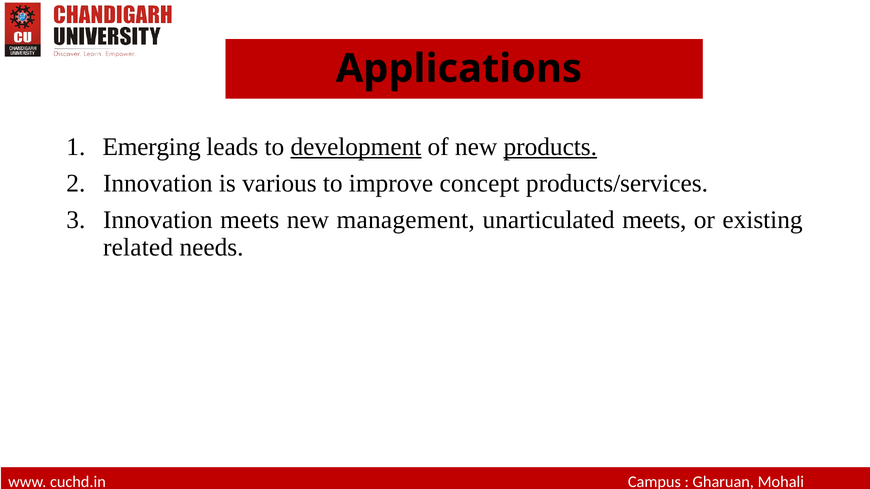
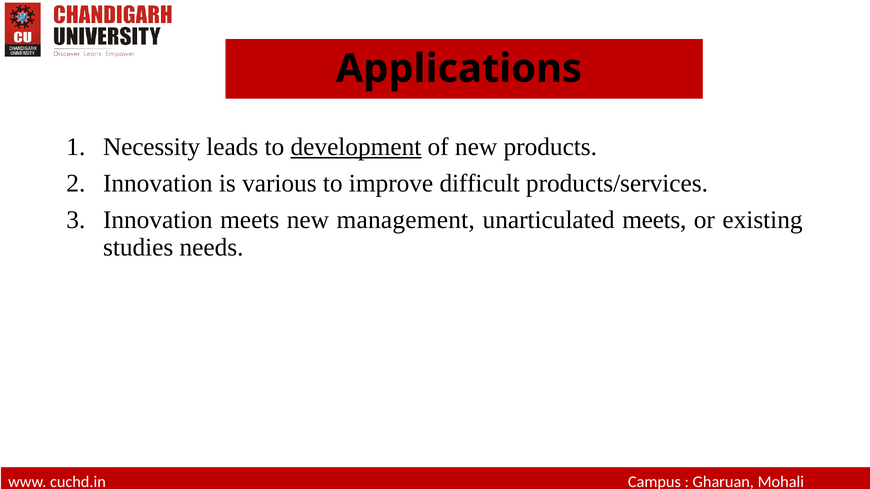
Emerging: Emerging -> Necessity (152, 147)
products underline: present -> none (550, 147)
concept: concept -> difficult (480, 184)
related: related -> studies (138, 247)
